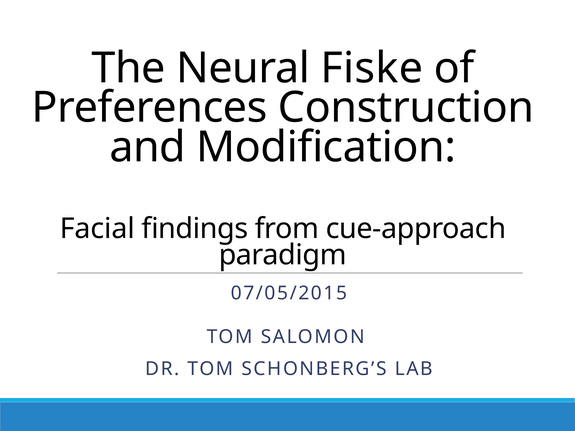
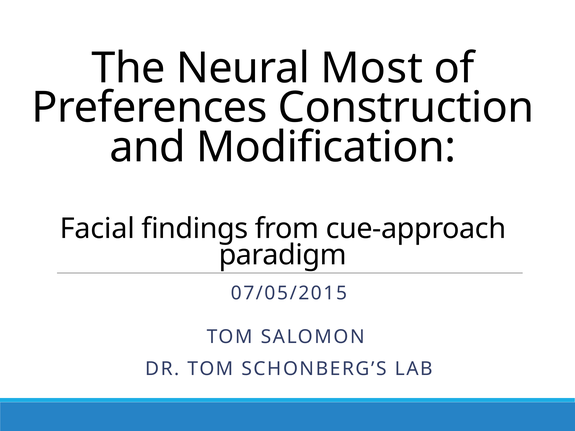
Fiske: Fiske -> Most (372, 68)
